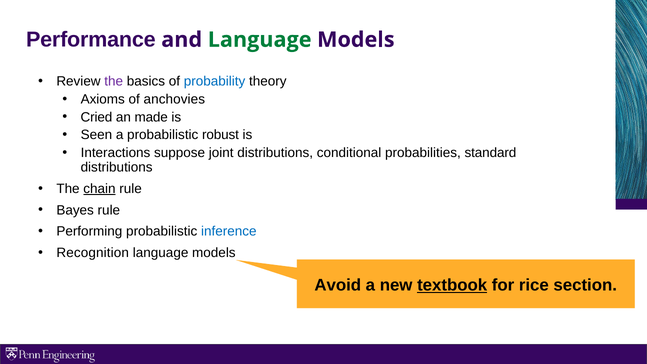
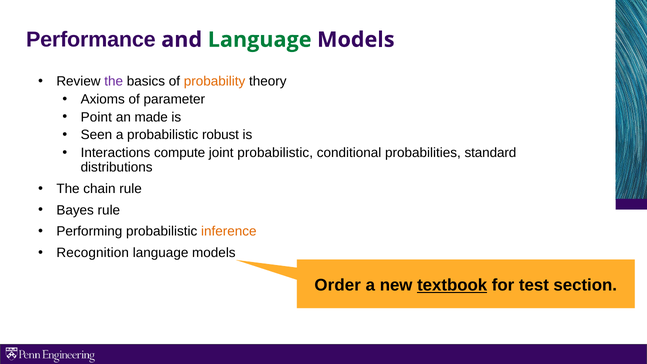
probability colour: blue -> orange (215, 81)
anchovies: anchovies -> parameter (174, 99)
Cried: Cried -> Point (96, 117)
suppose: suppose -> compute (180, 153)
joint distributions: distributions -> probabilistic (275, 153)
chain underline: present -> none (99, 189)
inference colour: blue -> orange (229, 231)
Avoid: Avoid -> Order (338, 285)
rice: rice -> test (534, 285)
